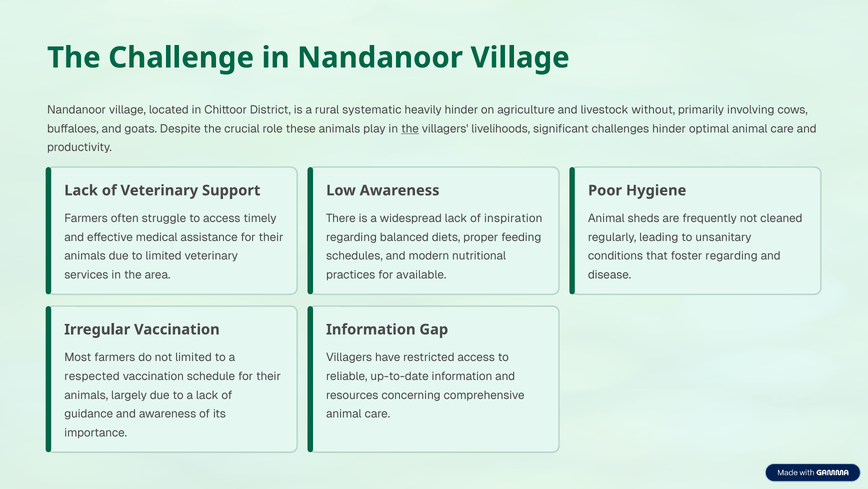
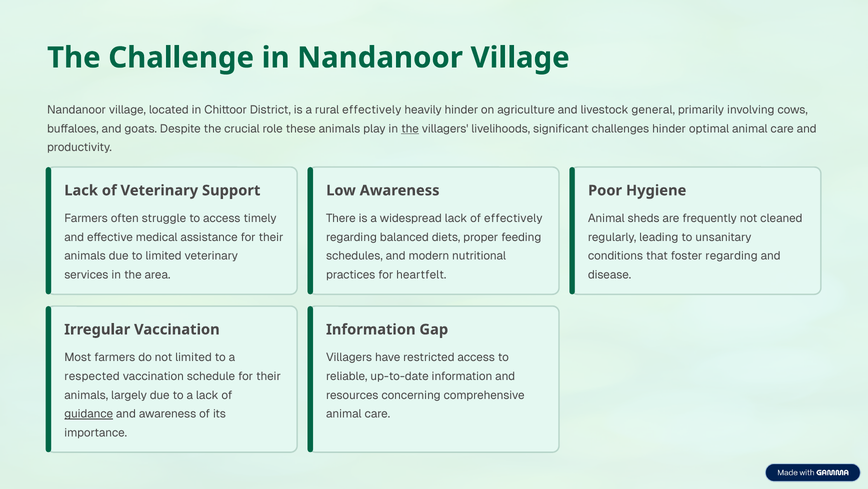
rural systematic: systematic -> effectively (372, 110)
without: without -> general (653, 110)
of inspiration: inspiration -> effectively (513, 218)
available: available -> heartfelt (421, 275)
guidance underline: none -> present (89, 413)
